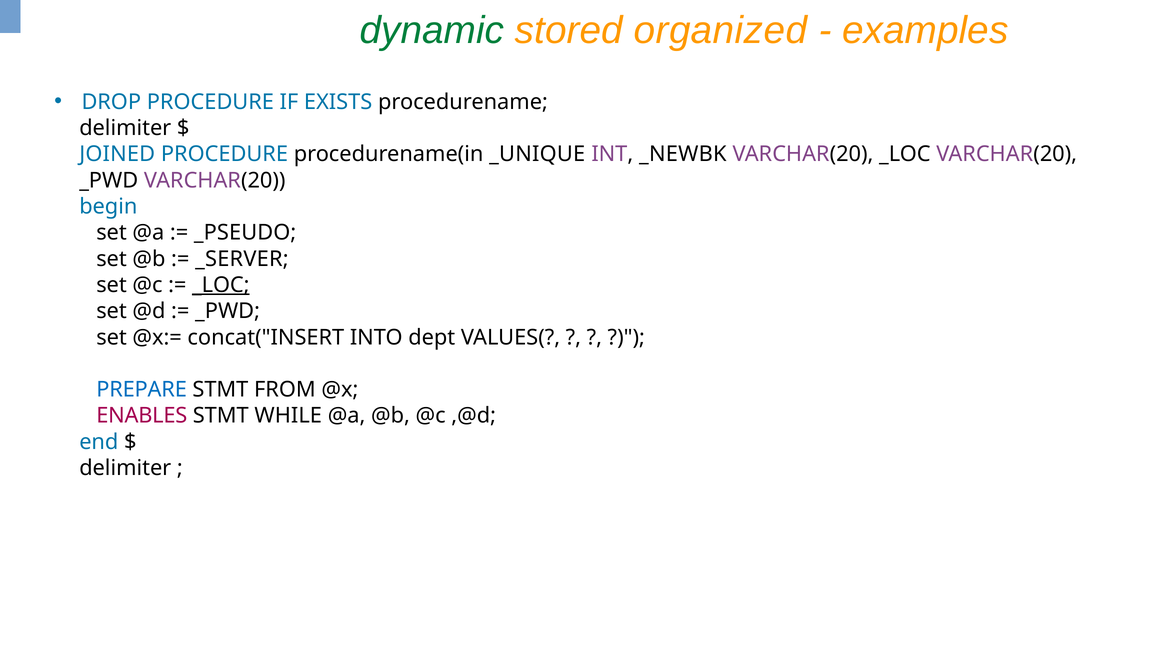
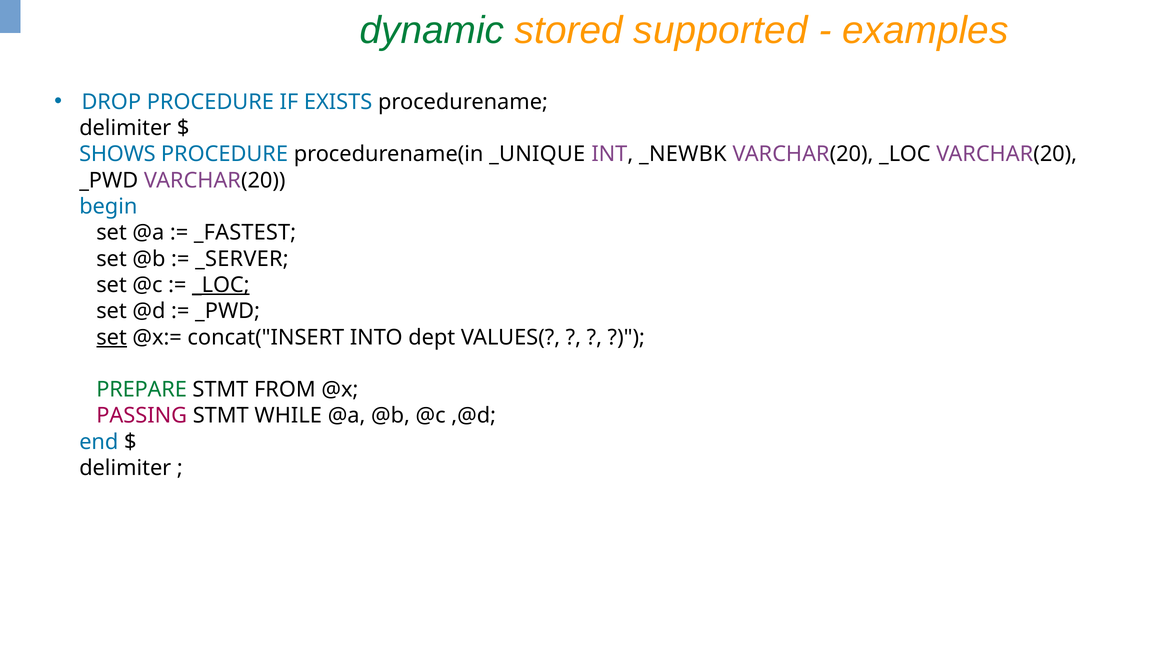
organized: organized -> supported (721, 30)
JOINED: JOINED -> SHOWS (117, 154)
_PSEUDO: _PSEUDO -> _FASTEST (245, 233)
set underline: none -> present (112, 337)
PREPARE colour: blue -> green (142, 390)
ENABLES: ENABLES -> PASSING (142, 416)
